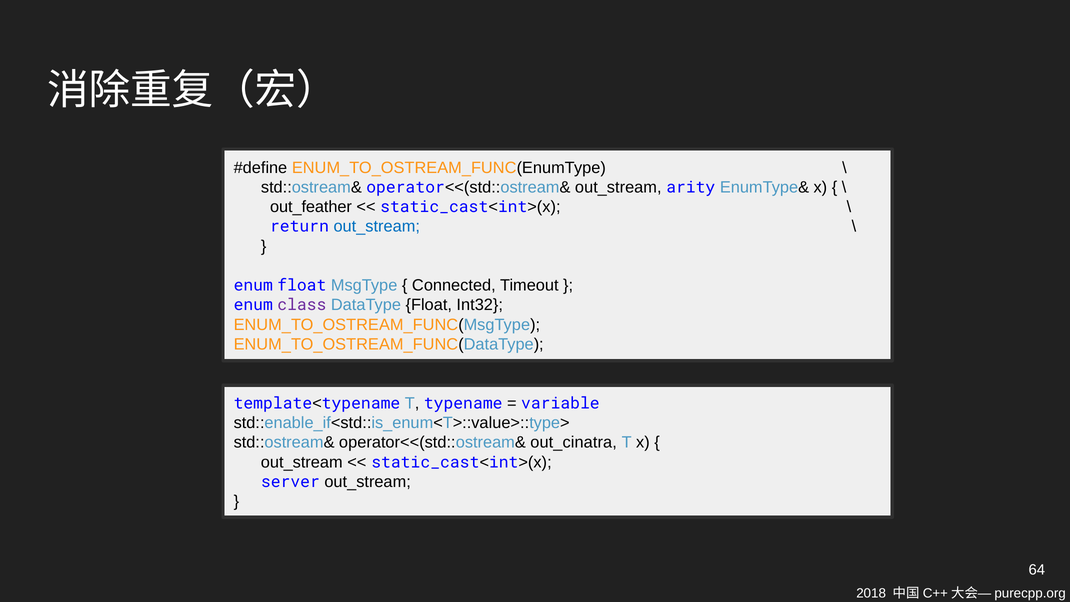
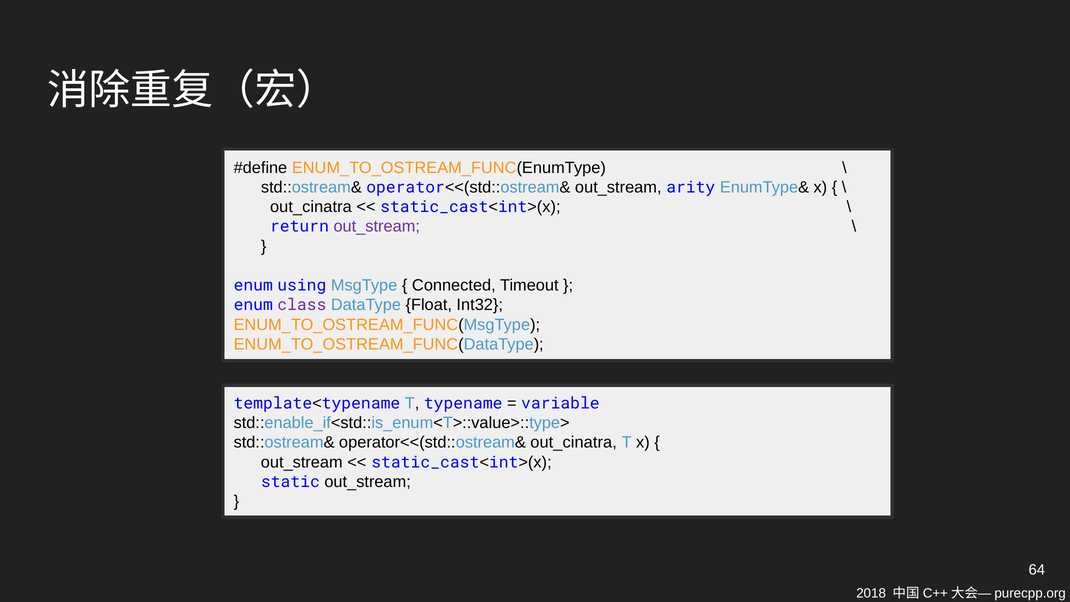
out_feather: out_feather -> out_cinatra (311, 207)
out_stream colour: blue -> purple (377, 227)
enum float: float -> using (302, 285)
server: server -> static (290, 482)
